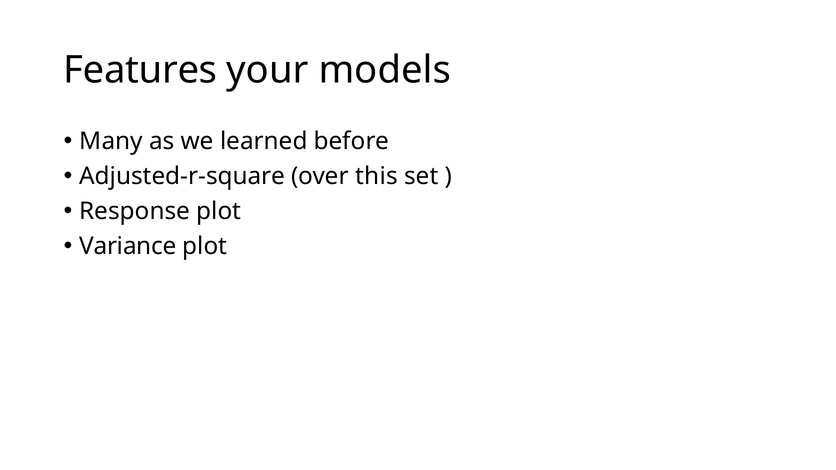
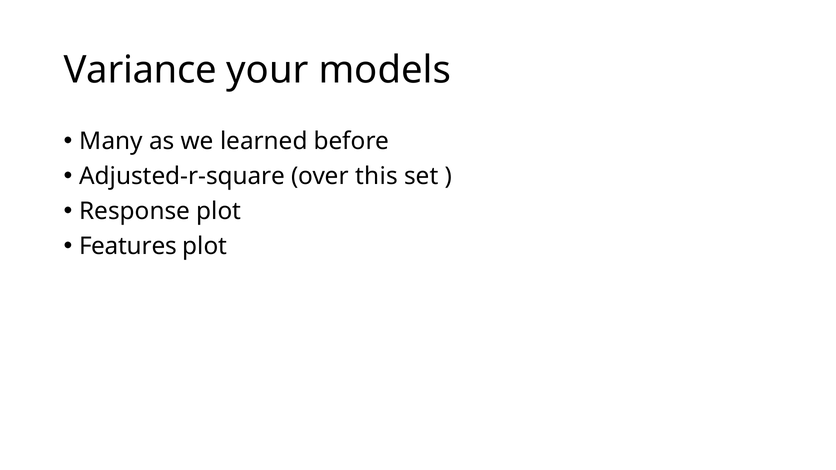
Features: Features -> Variance (140, 70)
Variance: Variance -> Features (128, 247)
